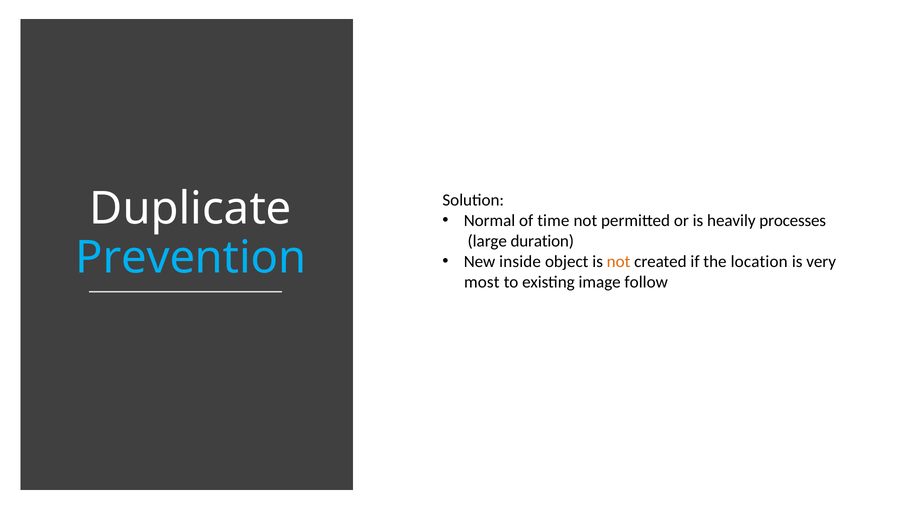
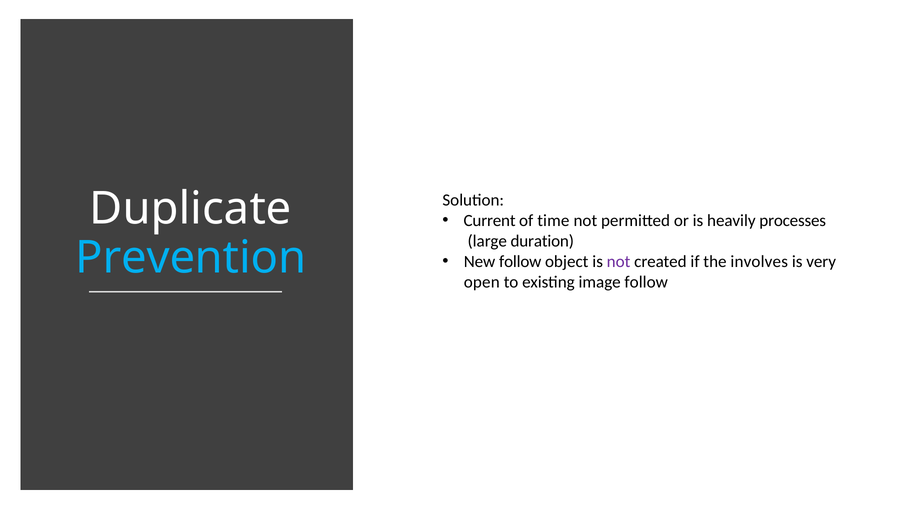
Normal: Normal -> Current (490, 220)
New inside: inside -> follow (520, 261)
not colour: orange -> purple (619, 261)
location: location -> involves (759, 261)
most: most -> open (482, 282)
